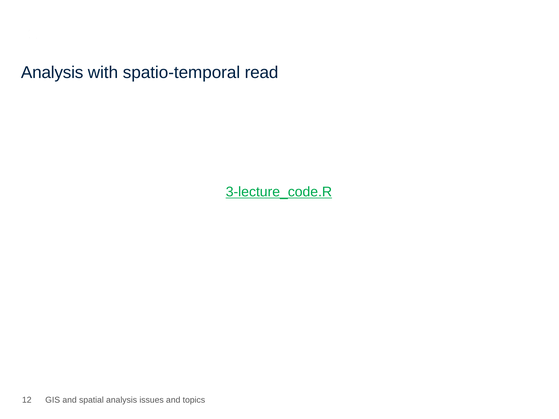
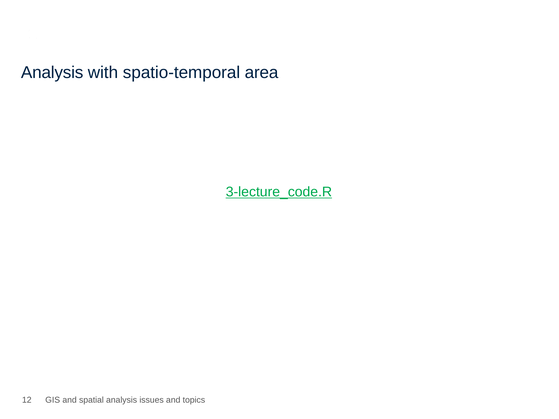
read: read -> area (262, 72)
